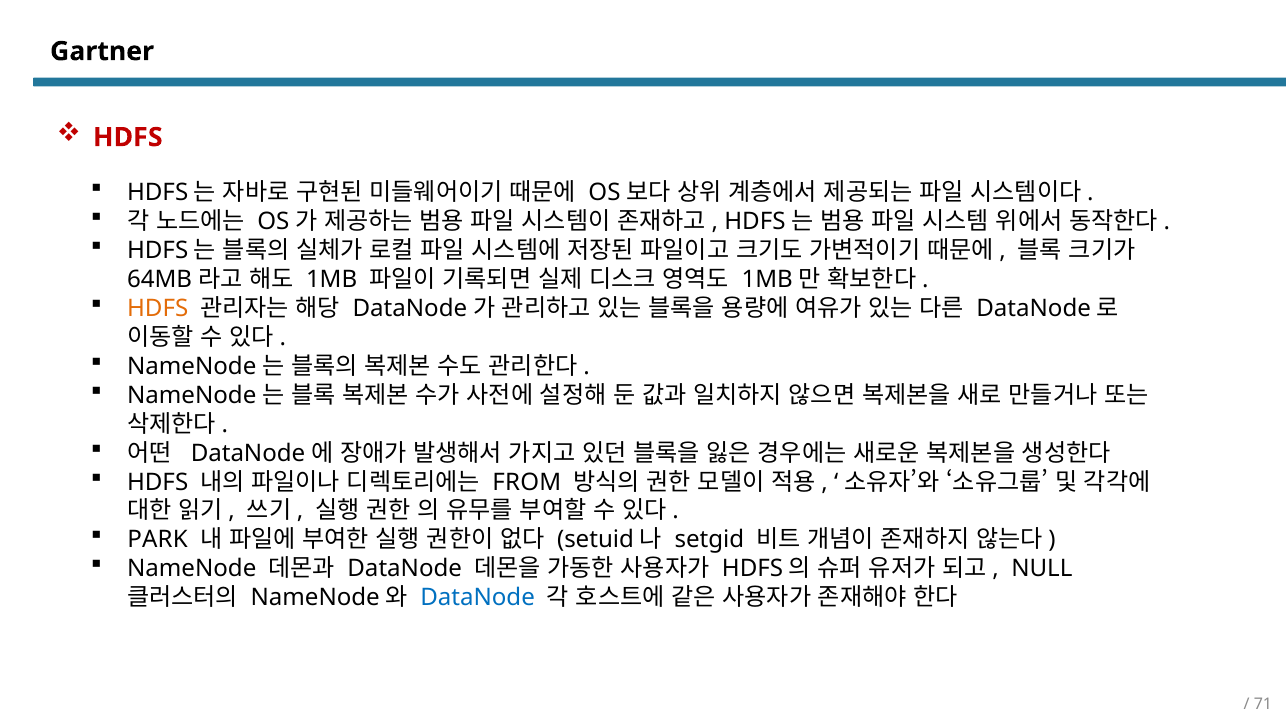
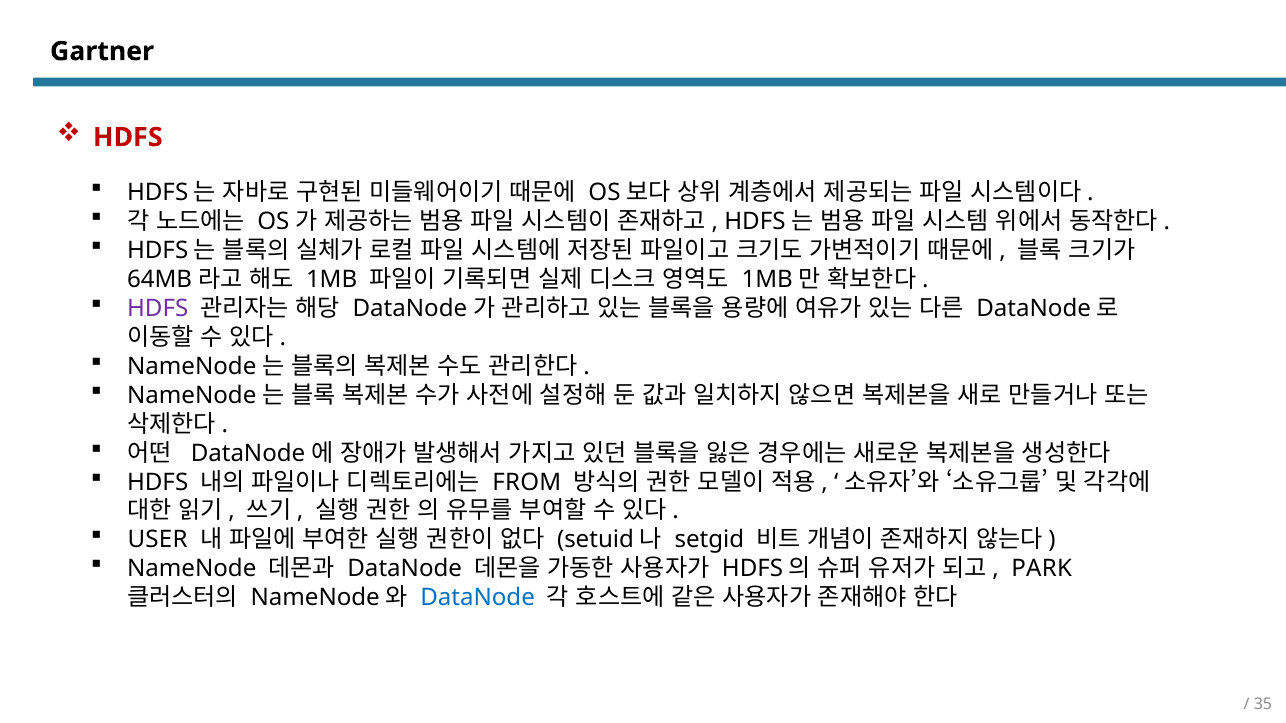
HDFS colour: orange -> purple (158, 309)
PARK: PARK -> USER (158, 540)
NULL: NULL -> PARK (1042, 569)
71: 71 -> 35 (1263, 705)
